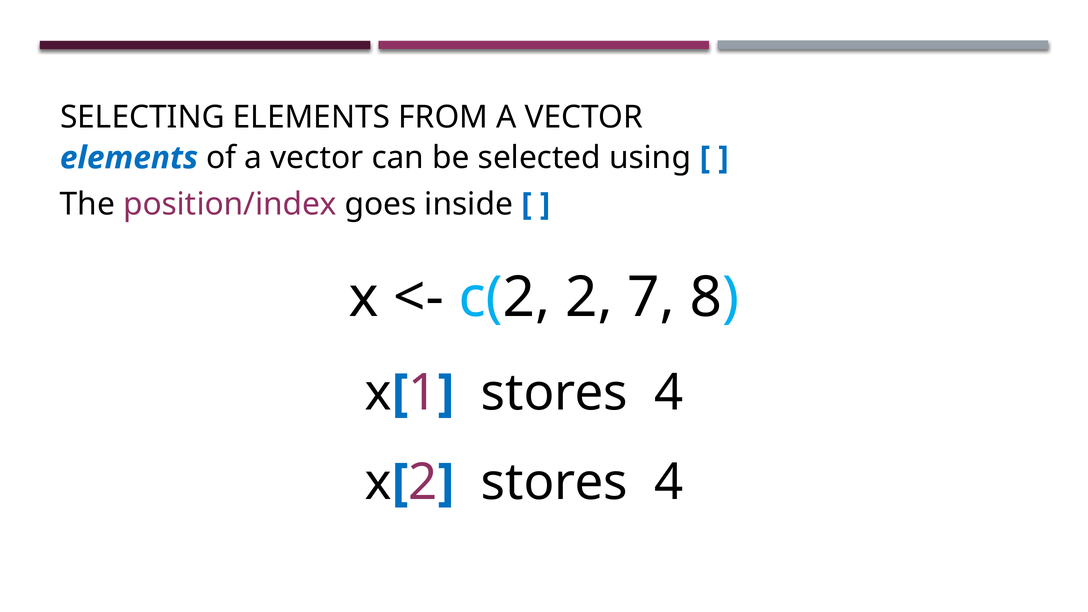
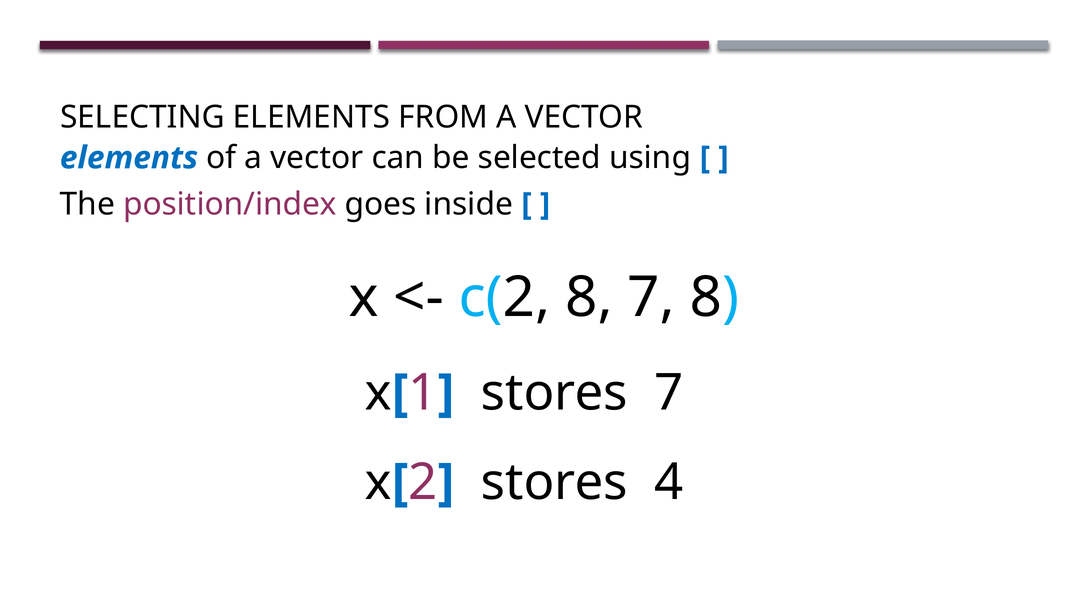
c(2 2: 2 -> 8 (589, 298)
4: 4 -> 7 (669, 393)
